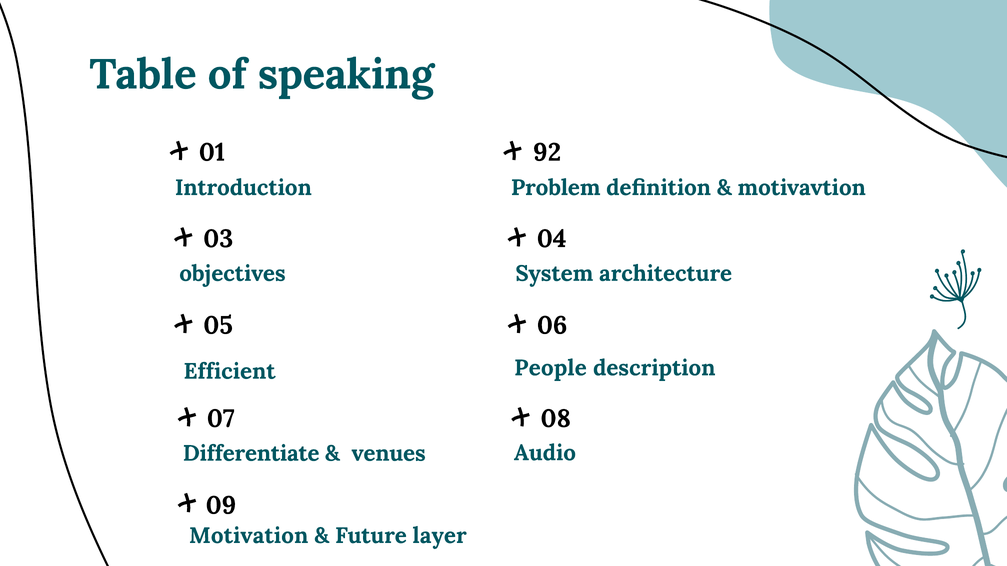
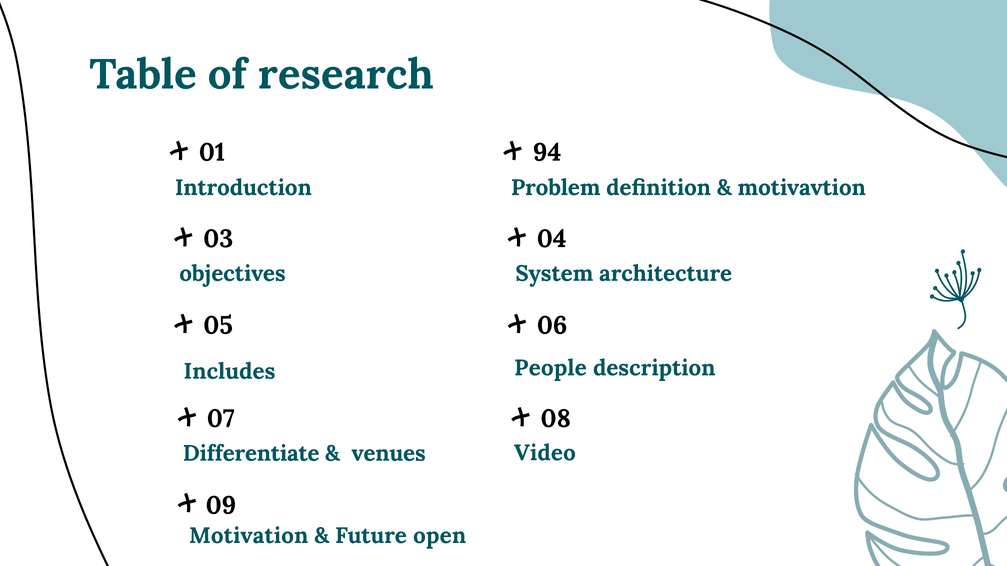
speaking: speaking -> research (346, 75)
92: 92 -> 94 (547, 152)
Efficient: Efficient -> Includes (229, 372)
Audio: Audio -> Video (545, 453)
layer: layer -> open (440, 536)
